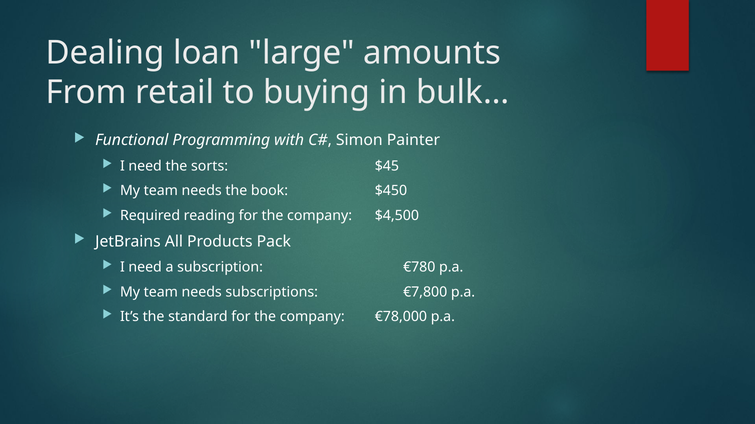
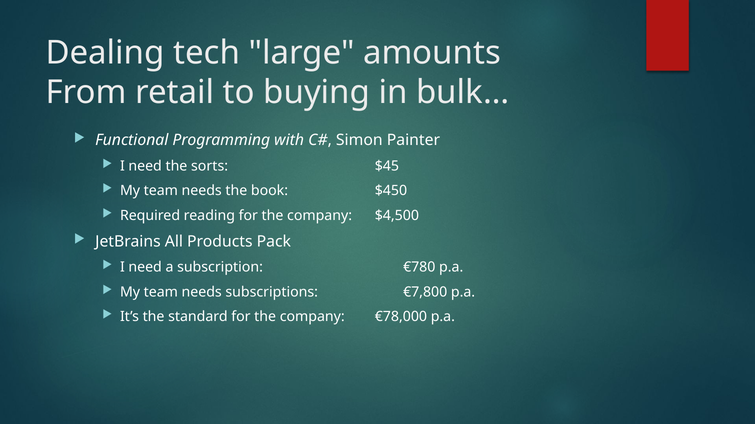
loan: loan -> tech (207, 53)
